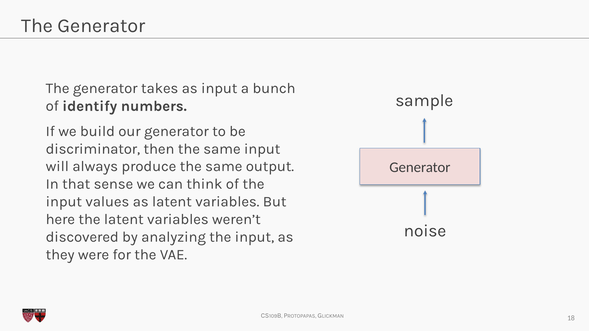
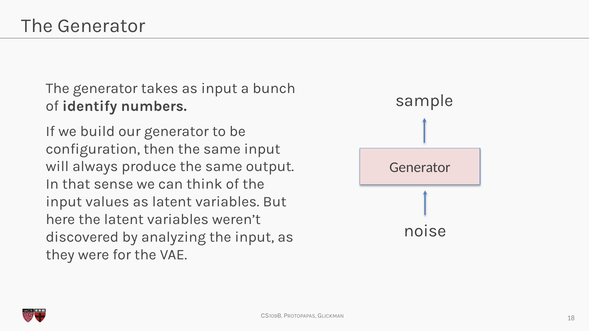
discriminator: discriminator -> configuration (93, 149)
